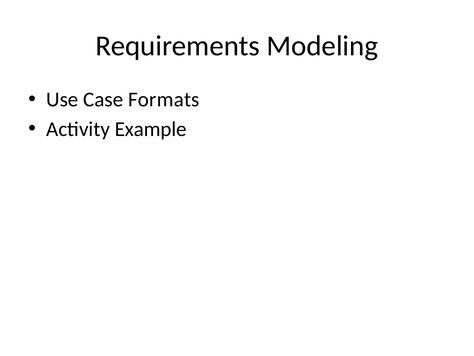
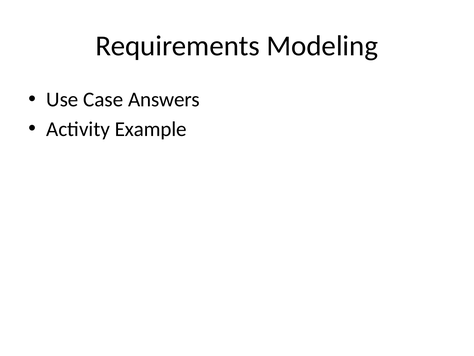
Formats: Formats -> Answers (164, 99)
